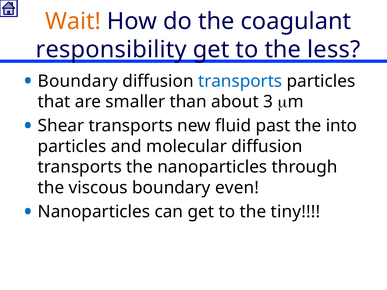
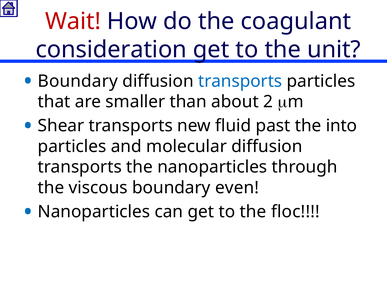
Wait colour: orange -> red (73, 21)
responsibility: responsibility -> consideration (111, 50)
less: less -> unit (334, 50)
3: 3 -> 2 (268, 102)
tiny: tiny -> floc (295, 212)
